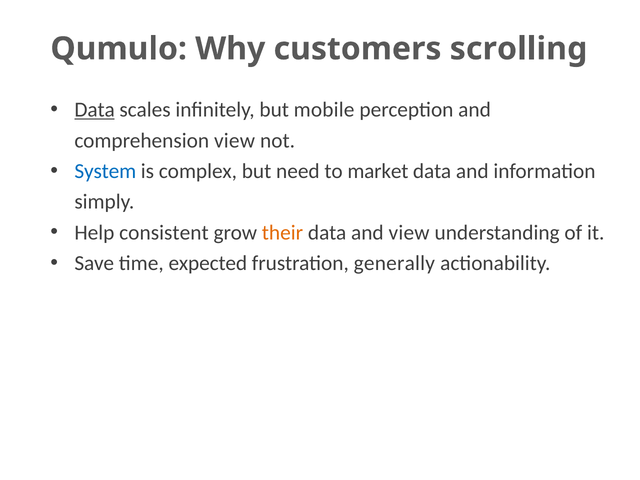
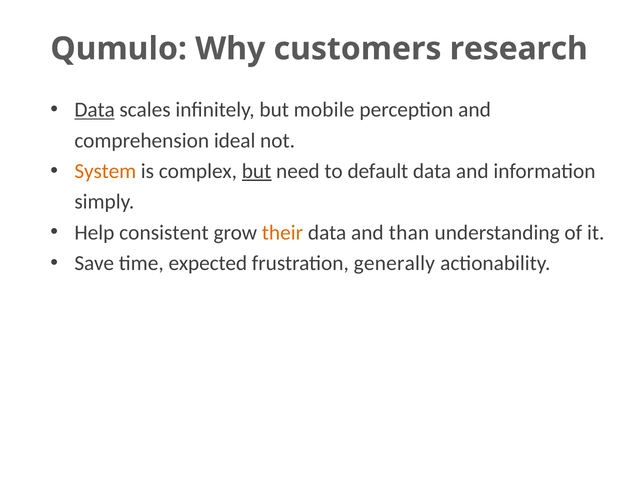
scrolling: scrolling -> research (519, 49)
comprehension view: view -> ideal (235, 140)
System colour: blue -> orange (105, 171)
but underline: none -> present (257, 171)
market: market -> default (378, 171)
and view: view -> than (409, 233)
